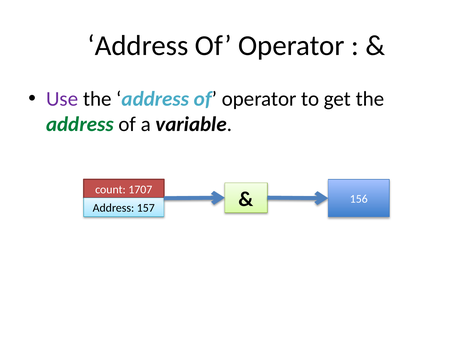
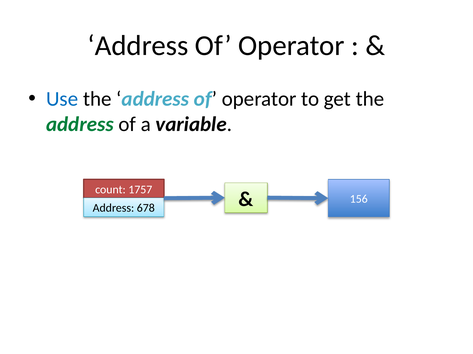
Use colour: purple -> blue (62, 99)
1707: 1707 -> 1757 (140, 190)
157: 157 -> 678 (146, 209)
